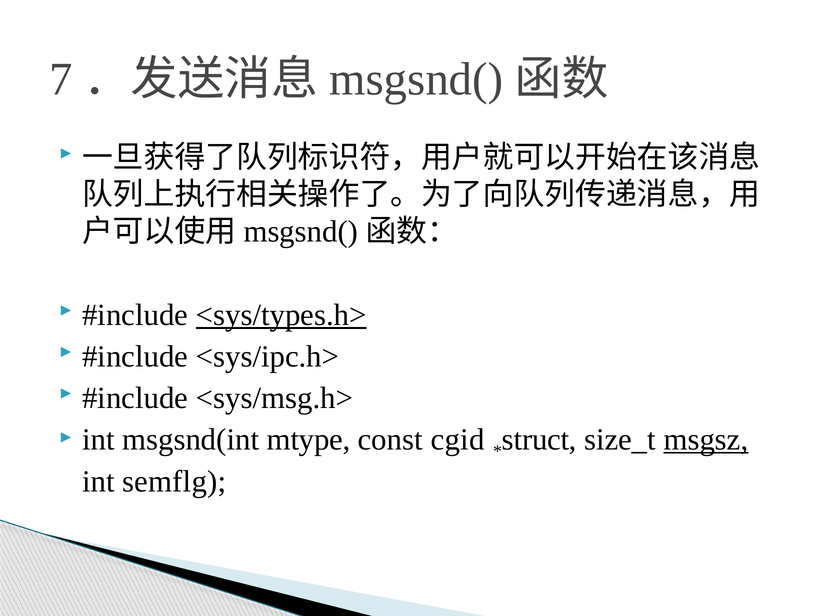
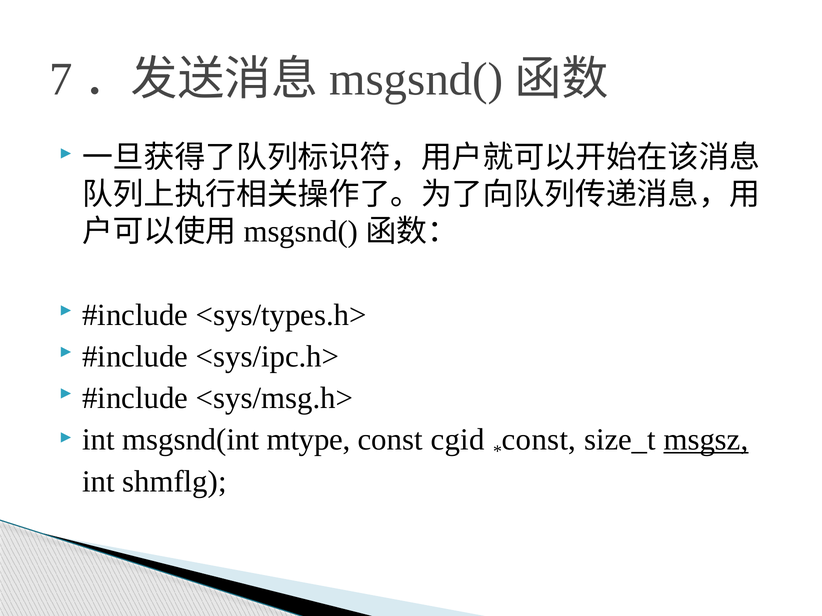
<sys/types.h> underline: present -> none (281, 315)
struct: struct -> const (539, 440)
semflg: semflg -> shmflg (174, 482)
